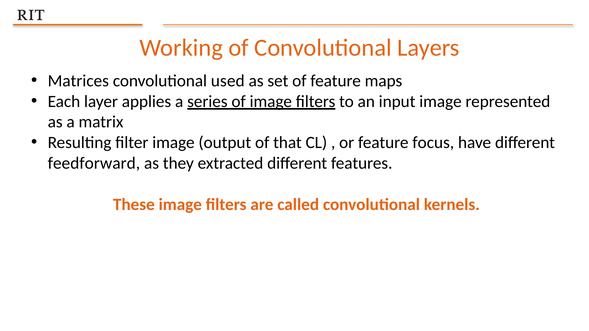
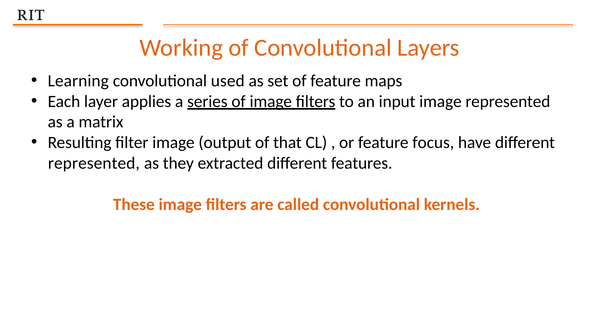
Matrices: Matrices -> Learning (78, 81)
feedforward: feedforward -> represented (94, 163)
